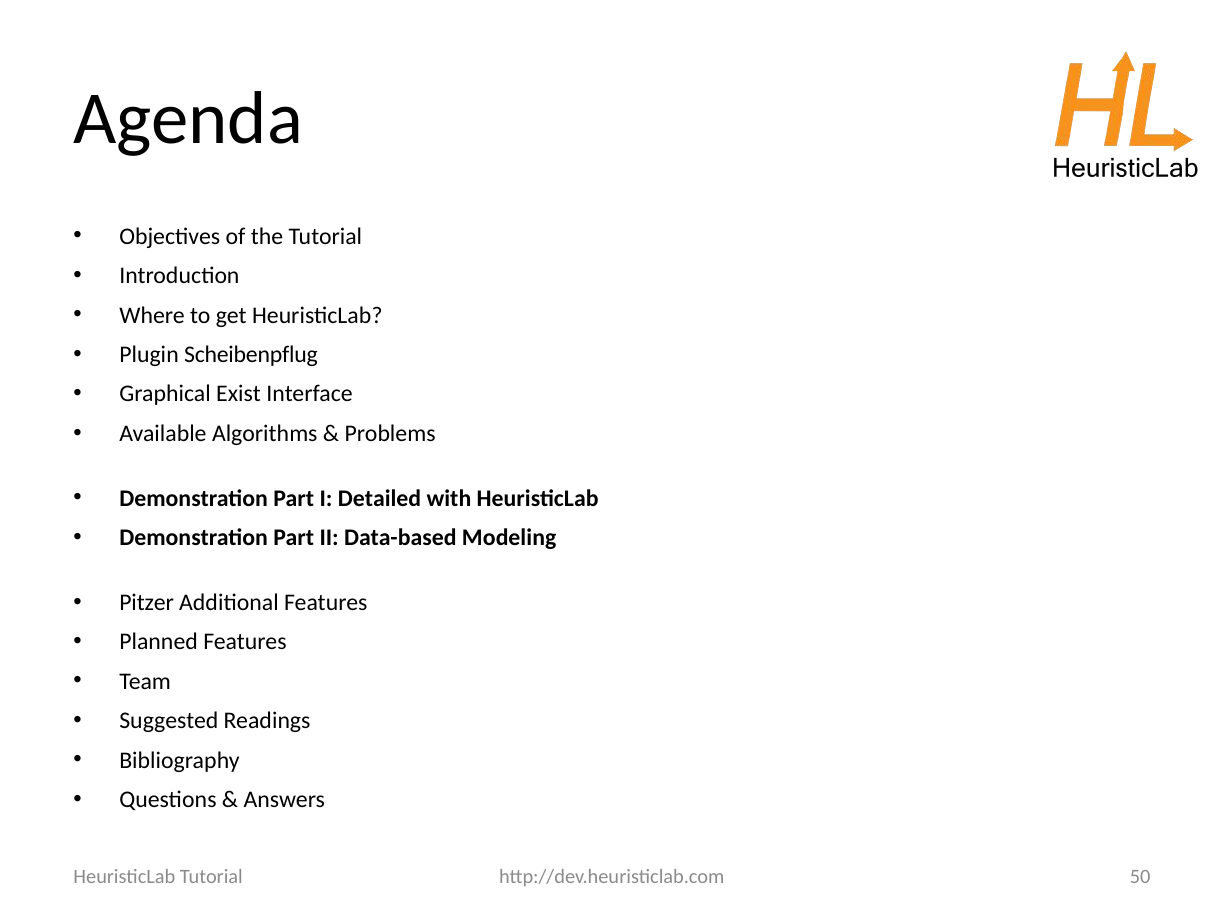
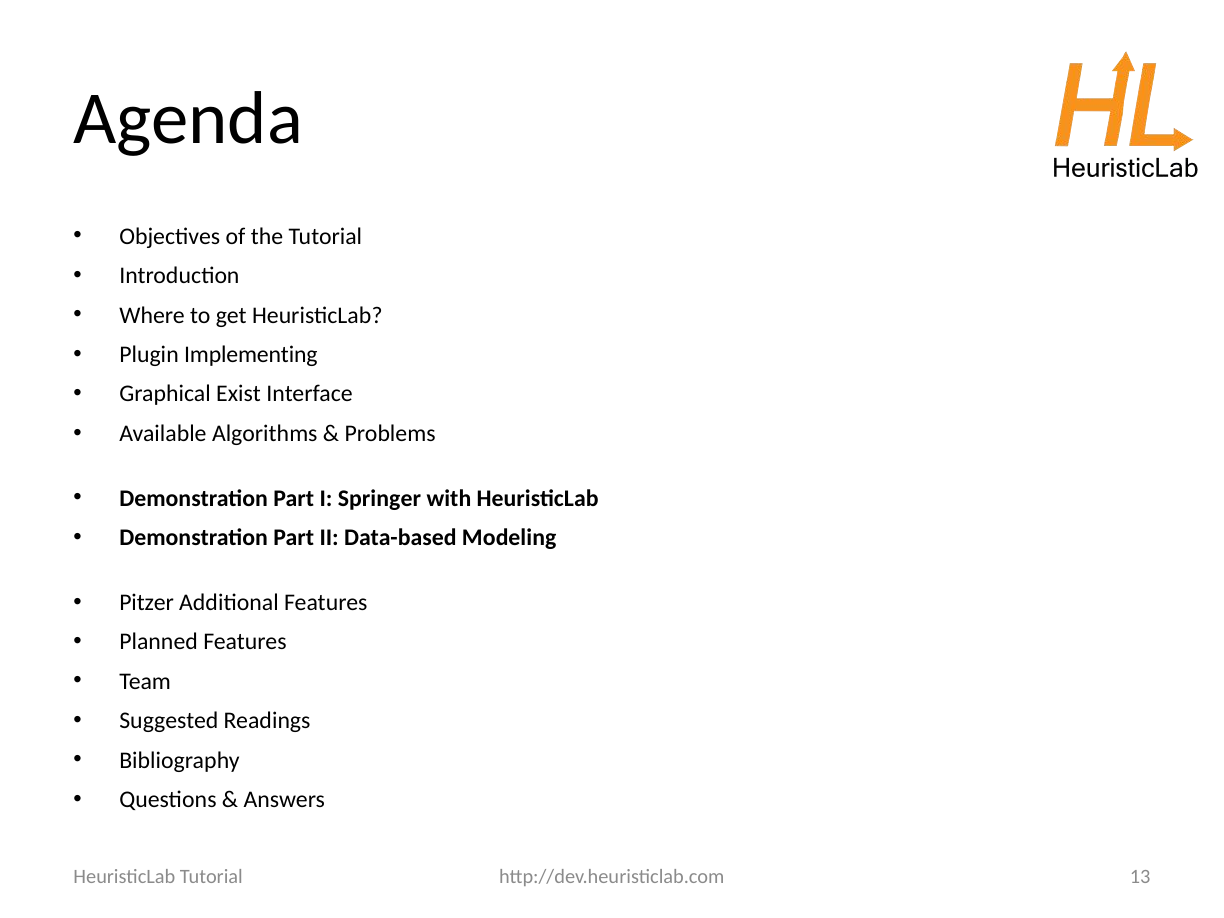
Scheibenpflug: Scheibenpflug -> Implementing (251, 355)
Detailed: Detailed -> Springer (379, 498)
50: 50 -> 13 (1140, 876)
